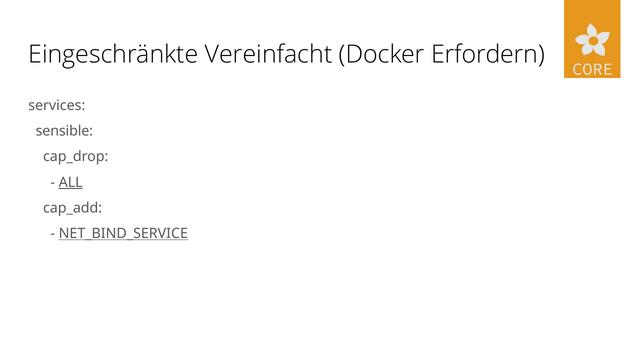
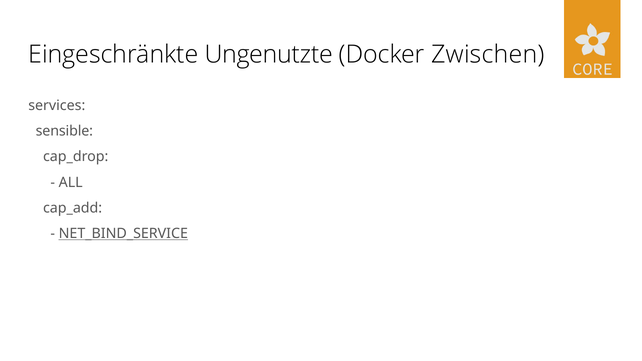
Vereinfacht: Vereinfacht -> Ungenutzte (269, 54)
Erfordern: Erfordern -> Zwischen (488, 54)
ALL underline: present -> none (71, 182)
